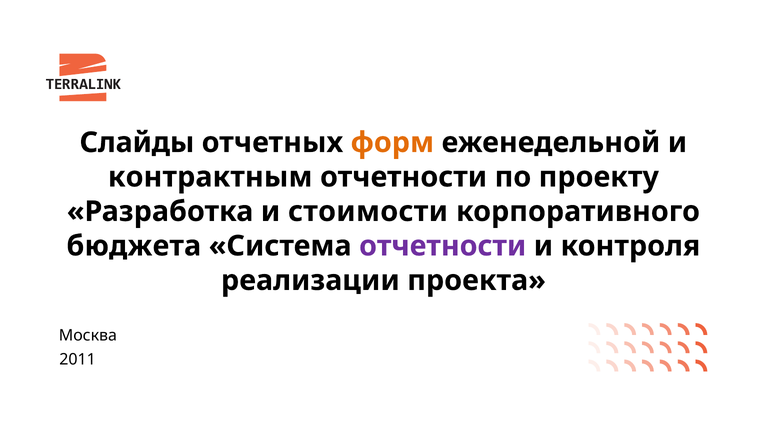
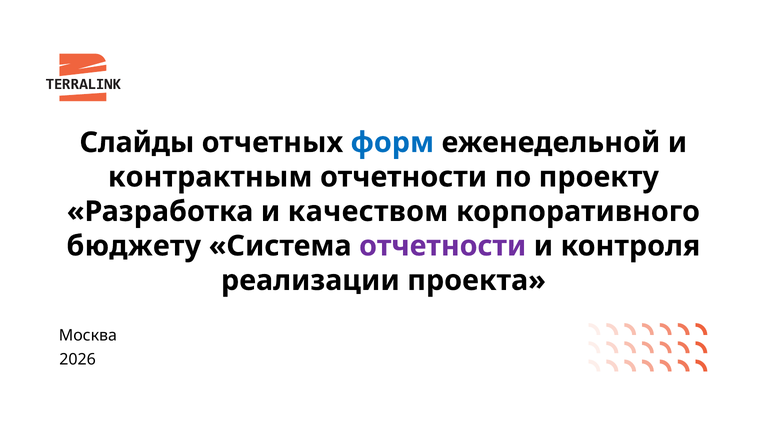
форм colour: orange -> blue (392, 143)
стоимости: стоимости -> качеством (368, 212)
бюджета: бюджета -> бюджету (134, 246)
2011: 2011 -> 2026 (78, 360)
